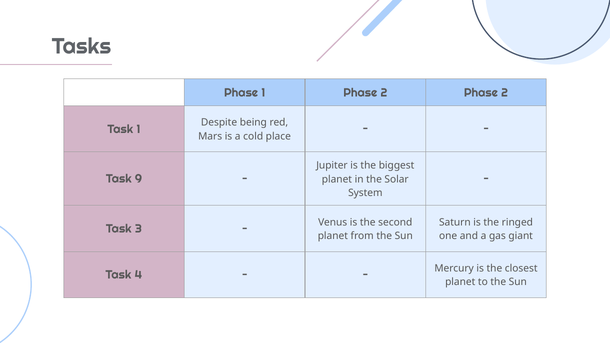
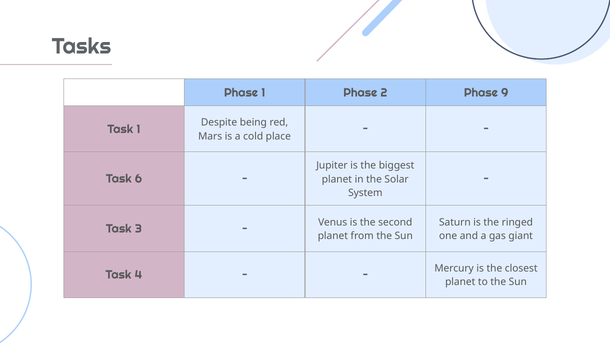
2 Phase 2: 2 -> 9 (505, 93)
9: 9 -> 6 (138, 179)
